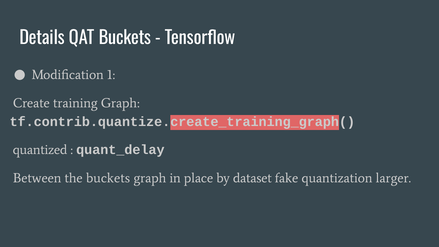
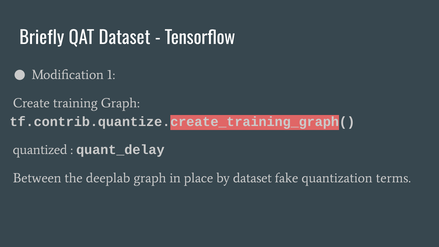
Details: Details -> Briefly (42, 38)
QAT Buckets: Buckets -> Dataset (125, 38)
the buckets: buckets -> deeplab (108, 178)
larger: larger -> terms (393, 178)
